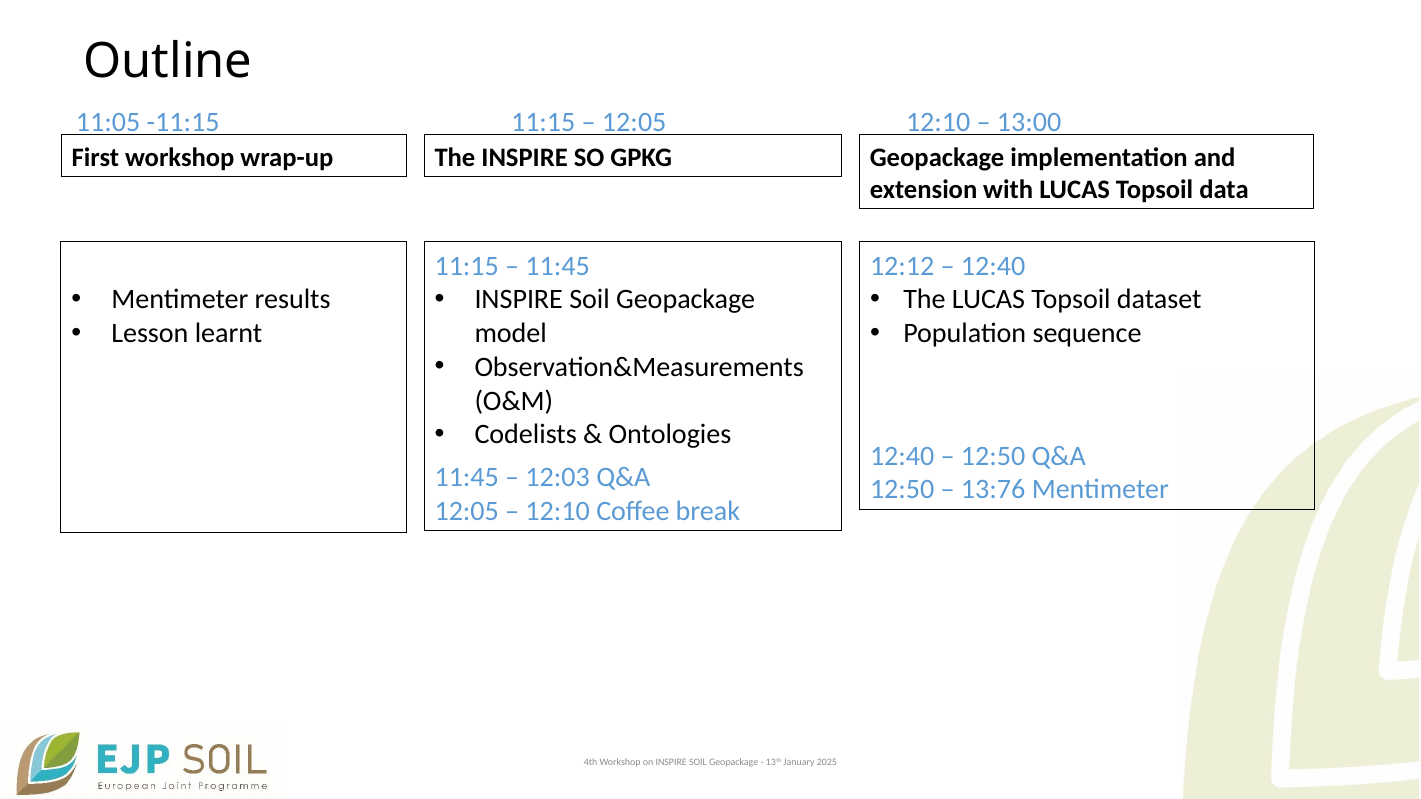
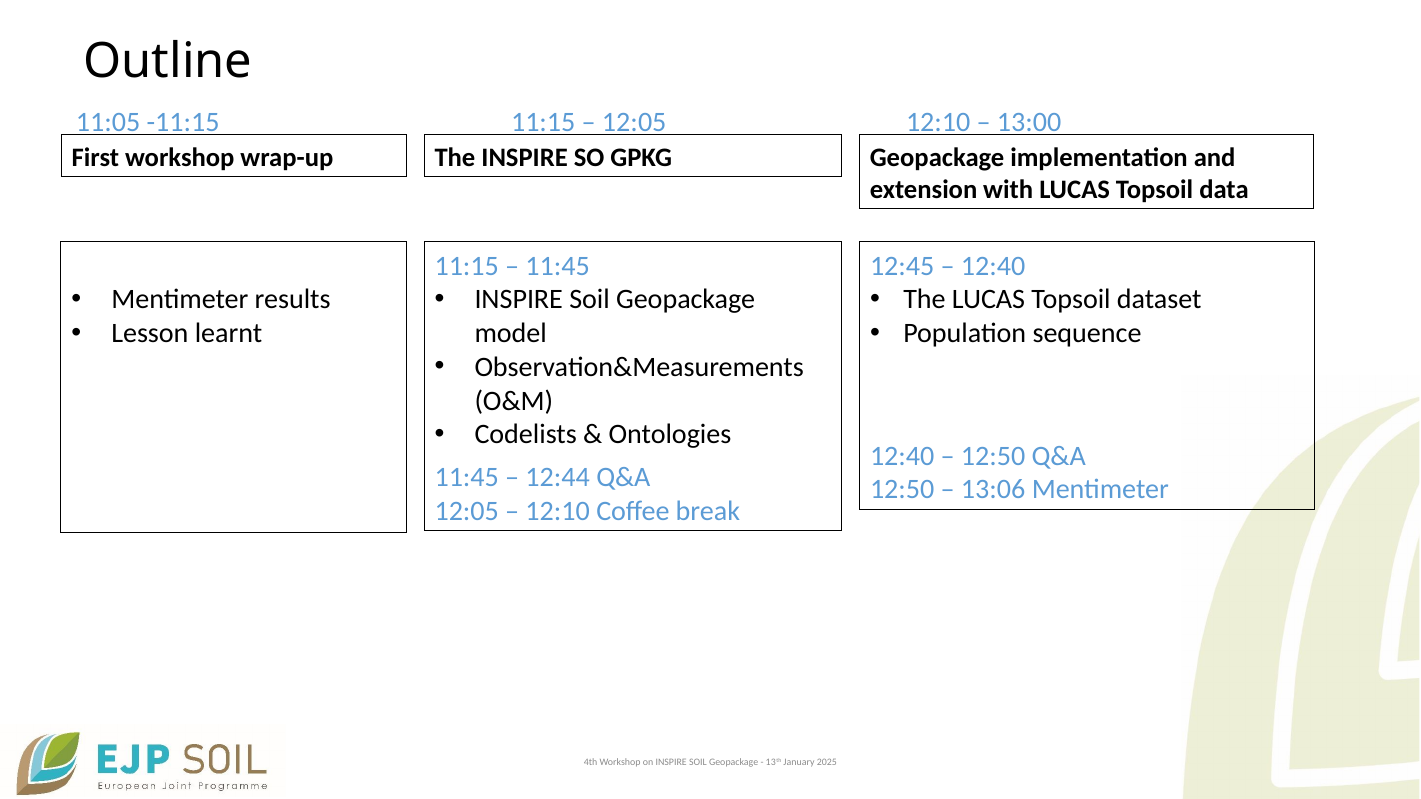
12:12: 12:12 -> 12:45 (902, 266)
12:03: 12:03 -> 12:44 (558, 477)
13:76: 13:76 -> 13:06 (993, 490)
